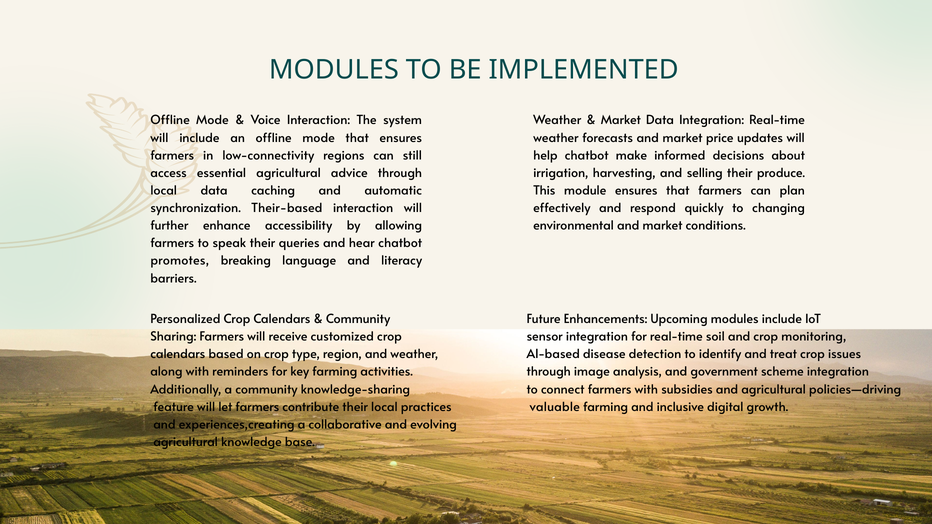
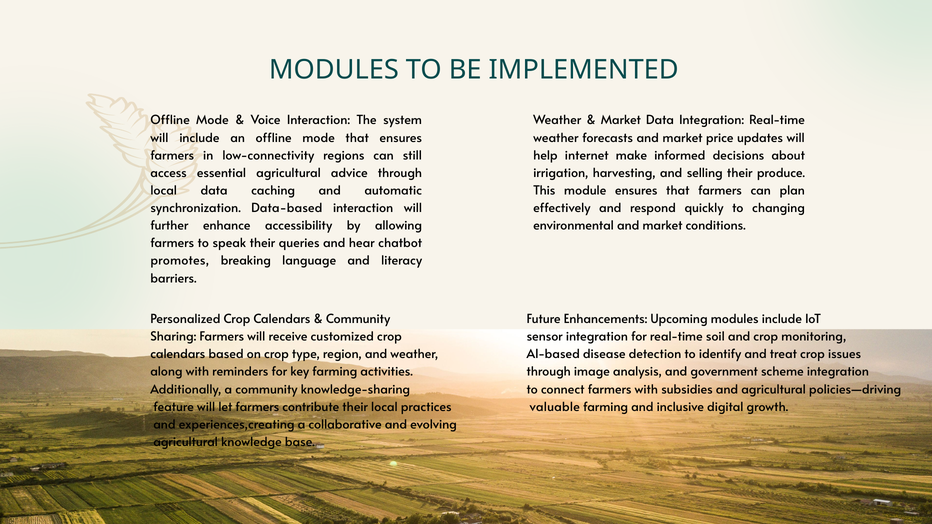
help chatbot: chatbot -> internet (587, 156)
Their-based: Their-based -> Data-based (287, 208)
